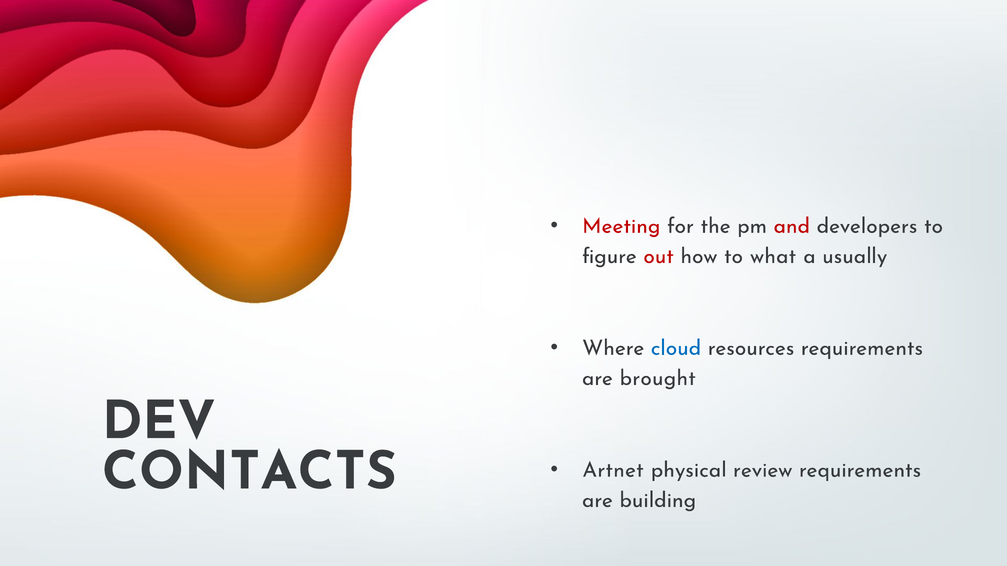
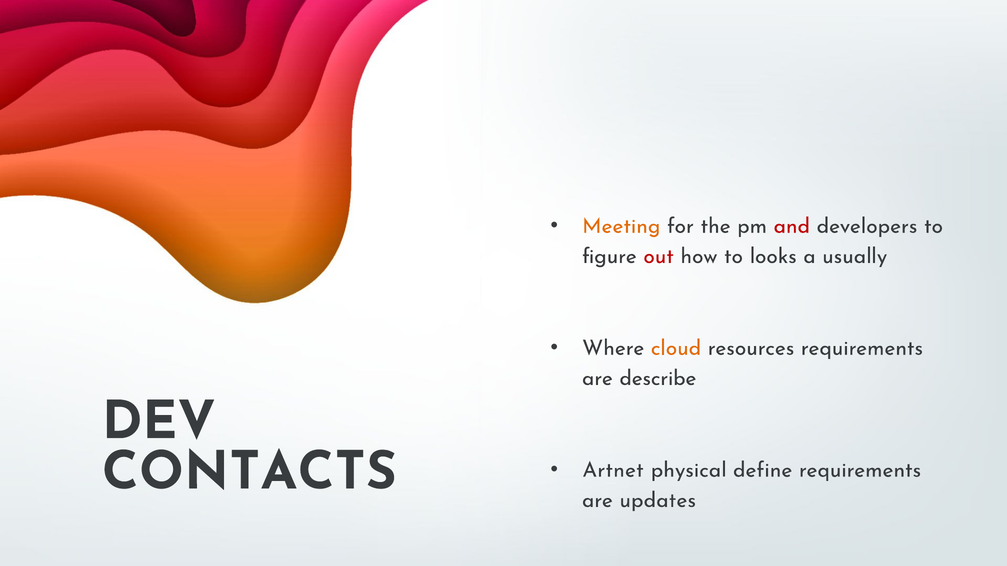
Meeting colour: red -> orange (621, 226)
what: what -> looks (773, 256)
cloud colour: blue -> orange (676, 348)
brought: brought -> describe (658, 378)
review: review -> define (763, 470)
building: building -> updates (658, 500)
